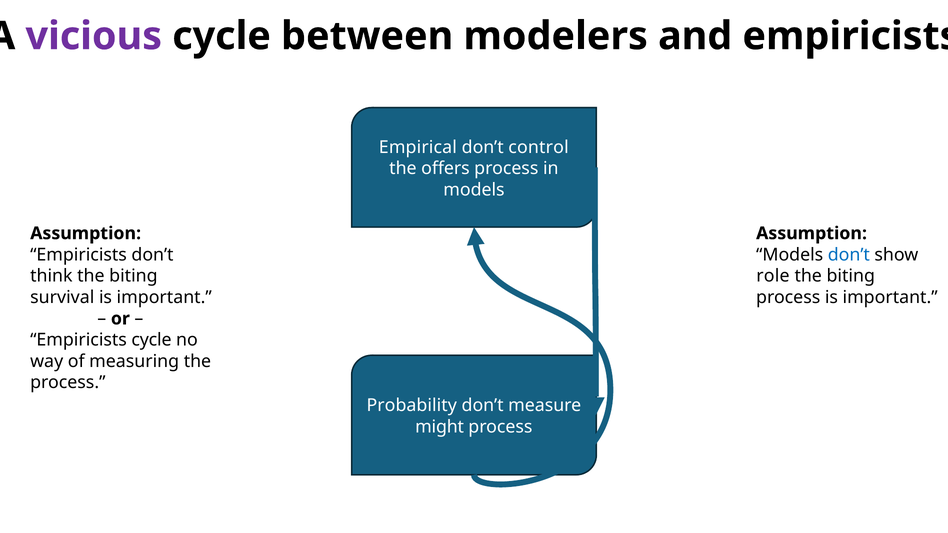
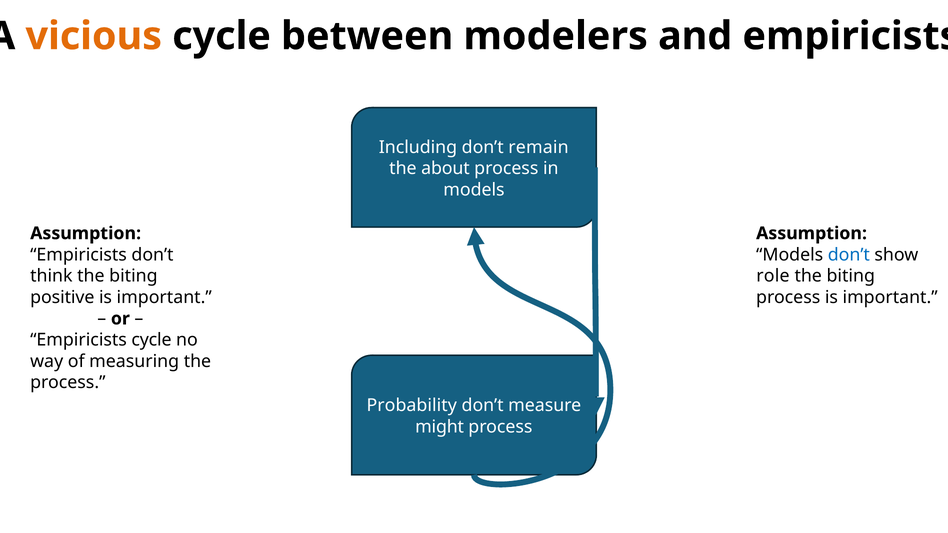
vicious colour: purple -> orange (94, 36)
Empirical: Empirical -> Including (418, 147)
control: control -> remain (539, 147)
offers: offers -> about (445, 169)
survival: survival -> positive (62, 297)
